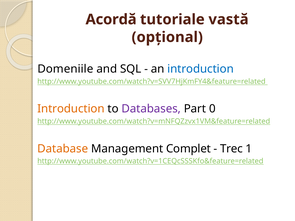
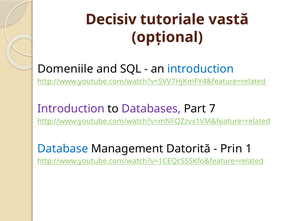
Acordă: Acordă -> Decisiv (111, 19)
Introduction colour: orange -> purple (71, 109)
0: 0 -> 7 (212, 109)
Database colour: orange -> blue (63, 149)
Complet: Complet -> Datorită (188, 149)
Trec: Trec -> Prin (231, 149)
